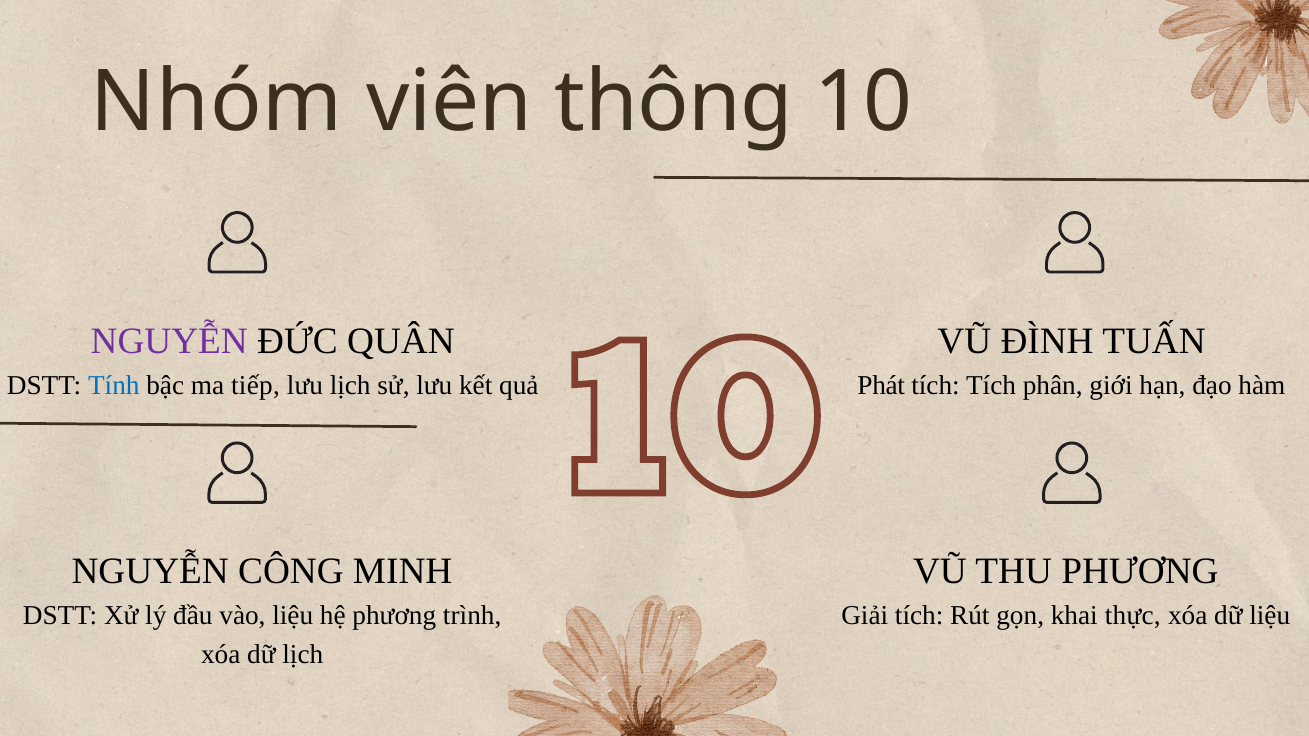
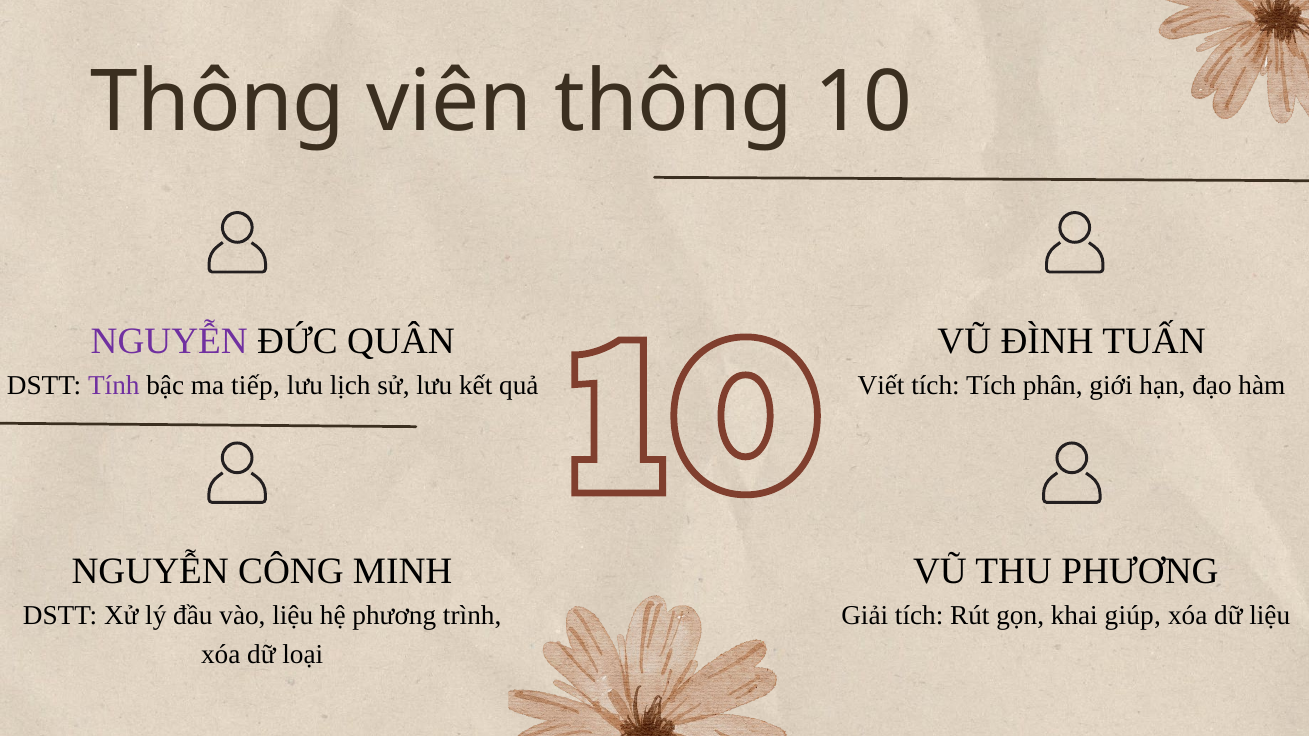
Nhóm: Nhóm -> Thông (218, 103)
Tính colour: blue -> purple (114, 385)
Phát: Phát -> Viết (881, 385)
thực: thực -> giúp (1133, 616)
dữ lịch: lịch -> loại (303, 655)
